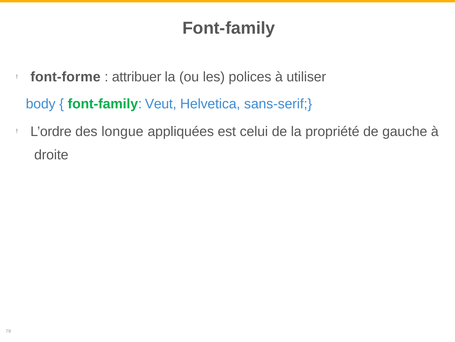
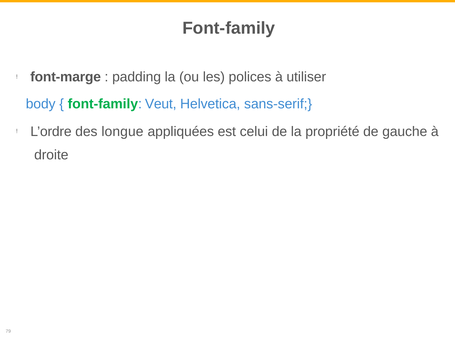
font-forme: font-forme -> font-marge (66, 77)
attribuer: attribuer -> padding (137, 77)
